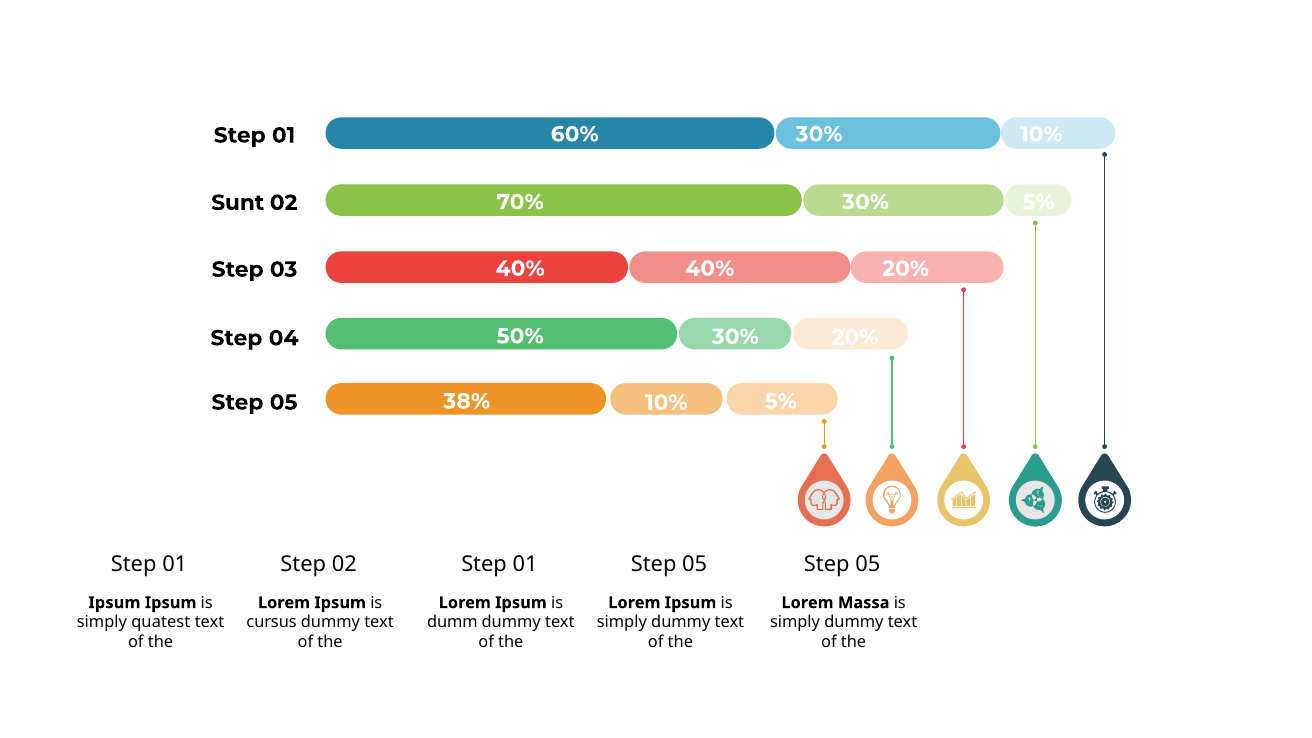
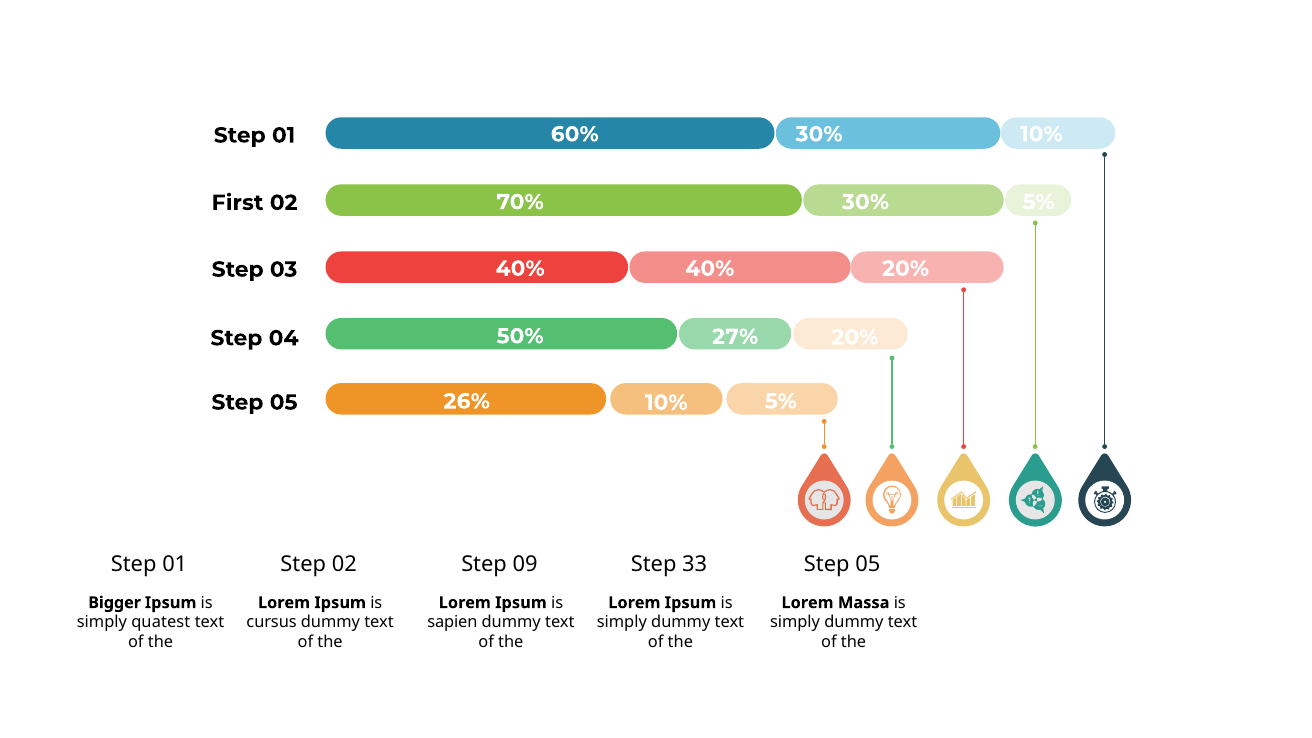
Sunt: Sunt -> First (238, 203)
50% 30%: 30% -> 27% (735, 337)
38%: 38% -> 26% (467, 401)
01: 01 -> 09 (525, 564)
05: 05 -> 33 (695, 564)
Ipsum: Ipsum -> Bigger (115, 603)
dumm: dumm -> sapien (452, 622)
